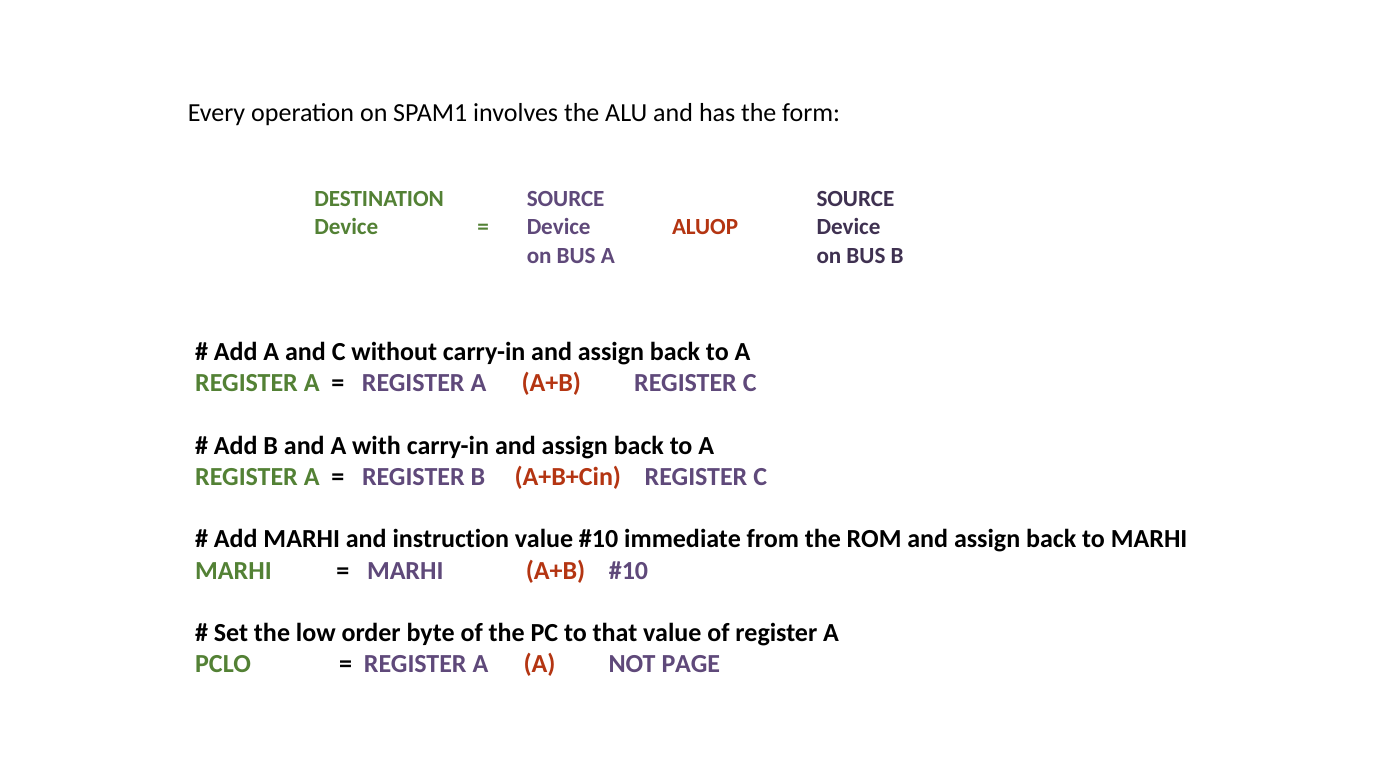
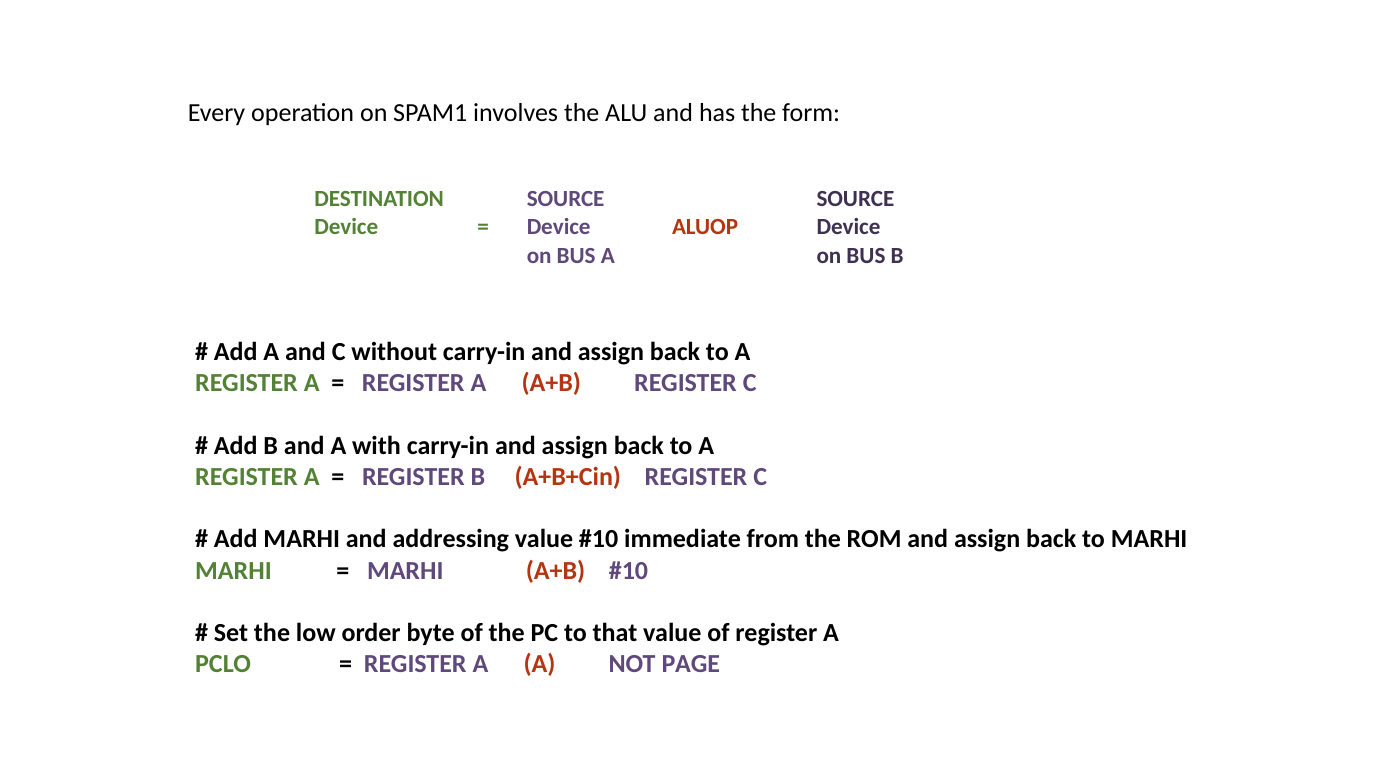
instruction: instruction -> addressing (451, 540)
